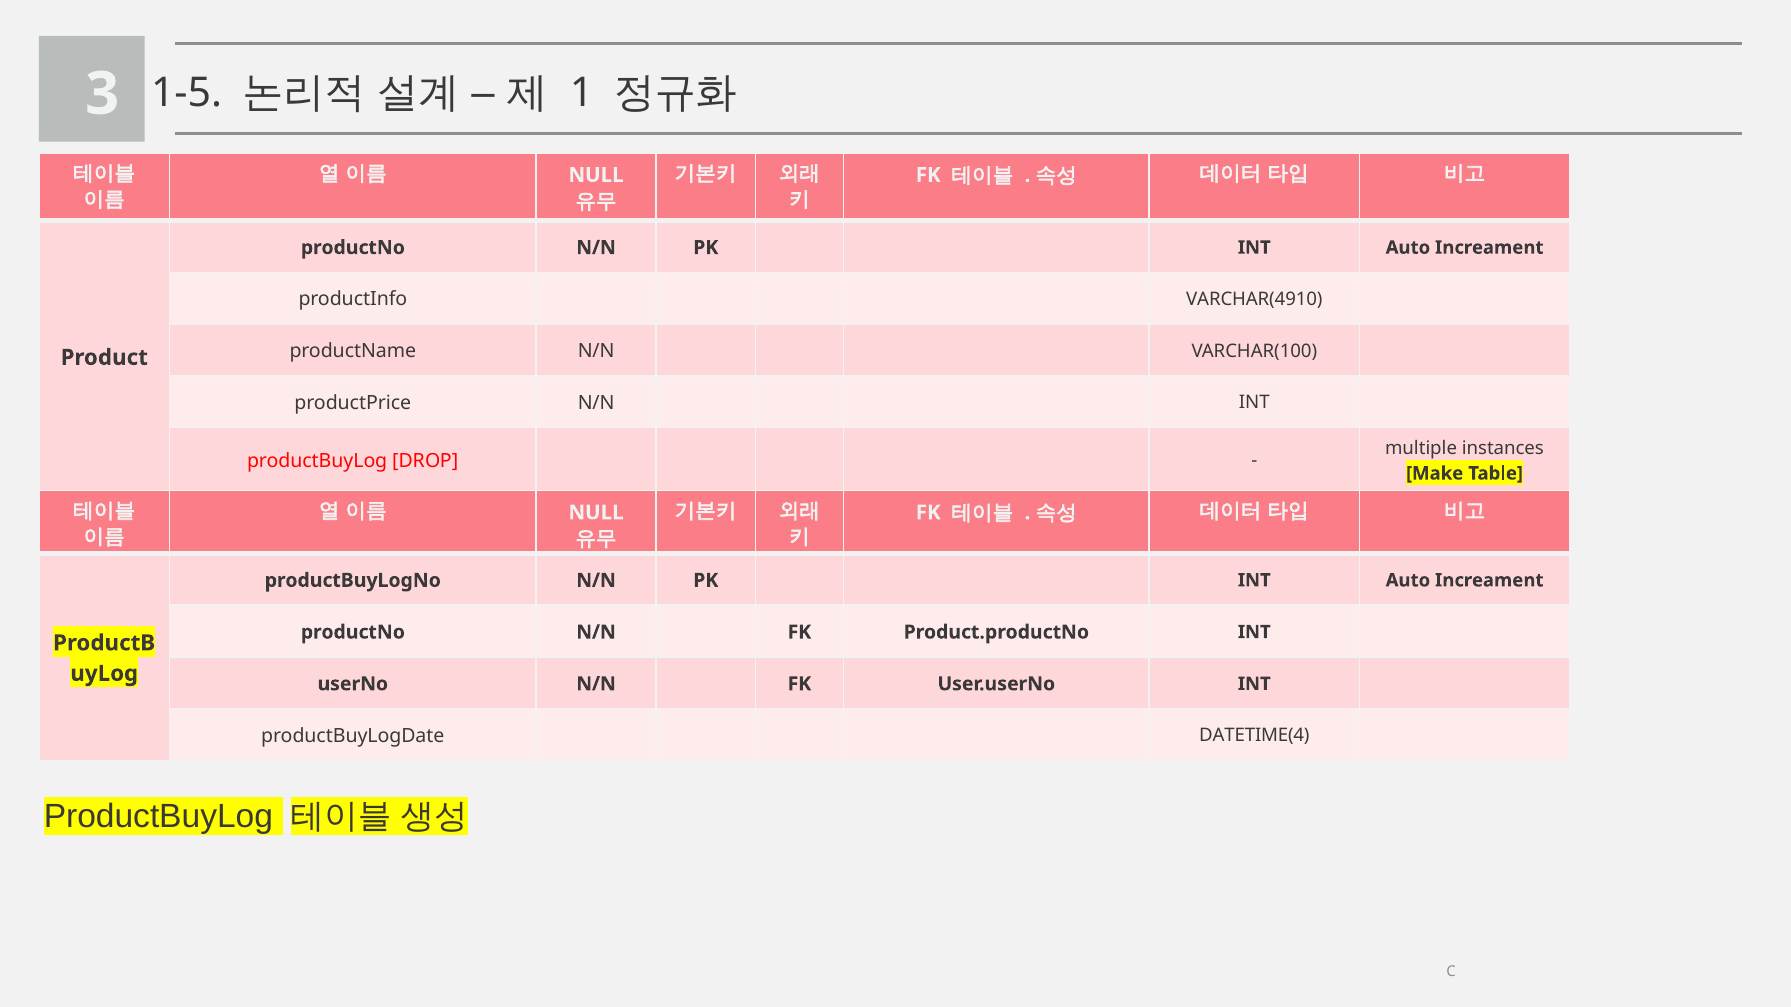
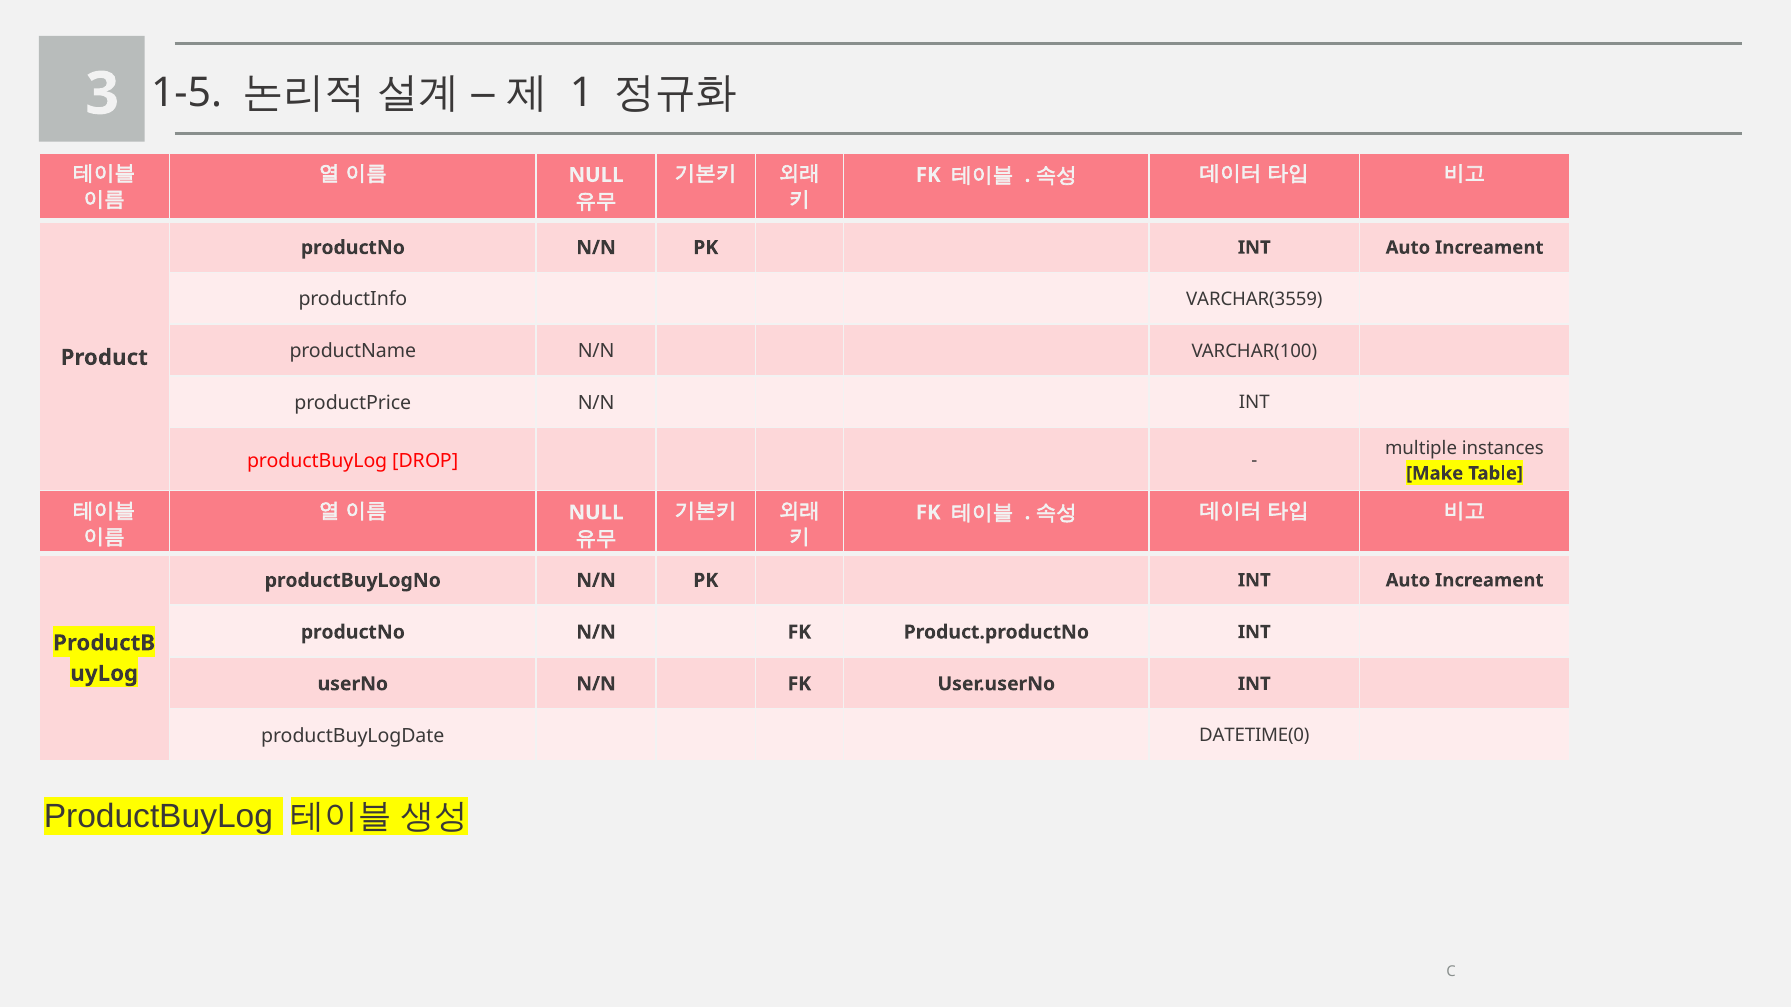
VARCHAR(4910: VARCHAR(4910 -> VARCHAR(3559 (1254, 299)
DATETIME(4: DATETIME(4 -> DATETIME(0 (1254, 736)
